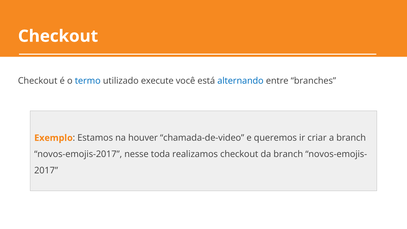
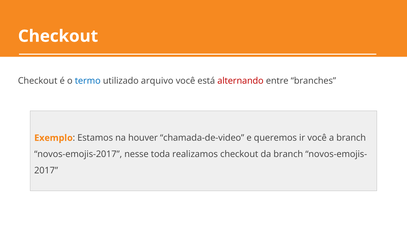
execute: execute -> arquivo (157, 81)
alternando colour: blue -> red (240, 81)
ir criar: criar -> você (317, 138)
